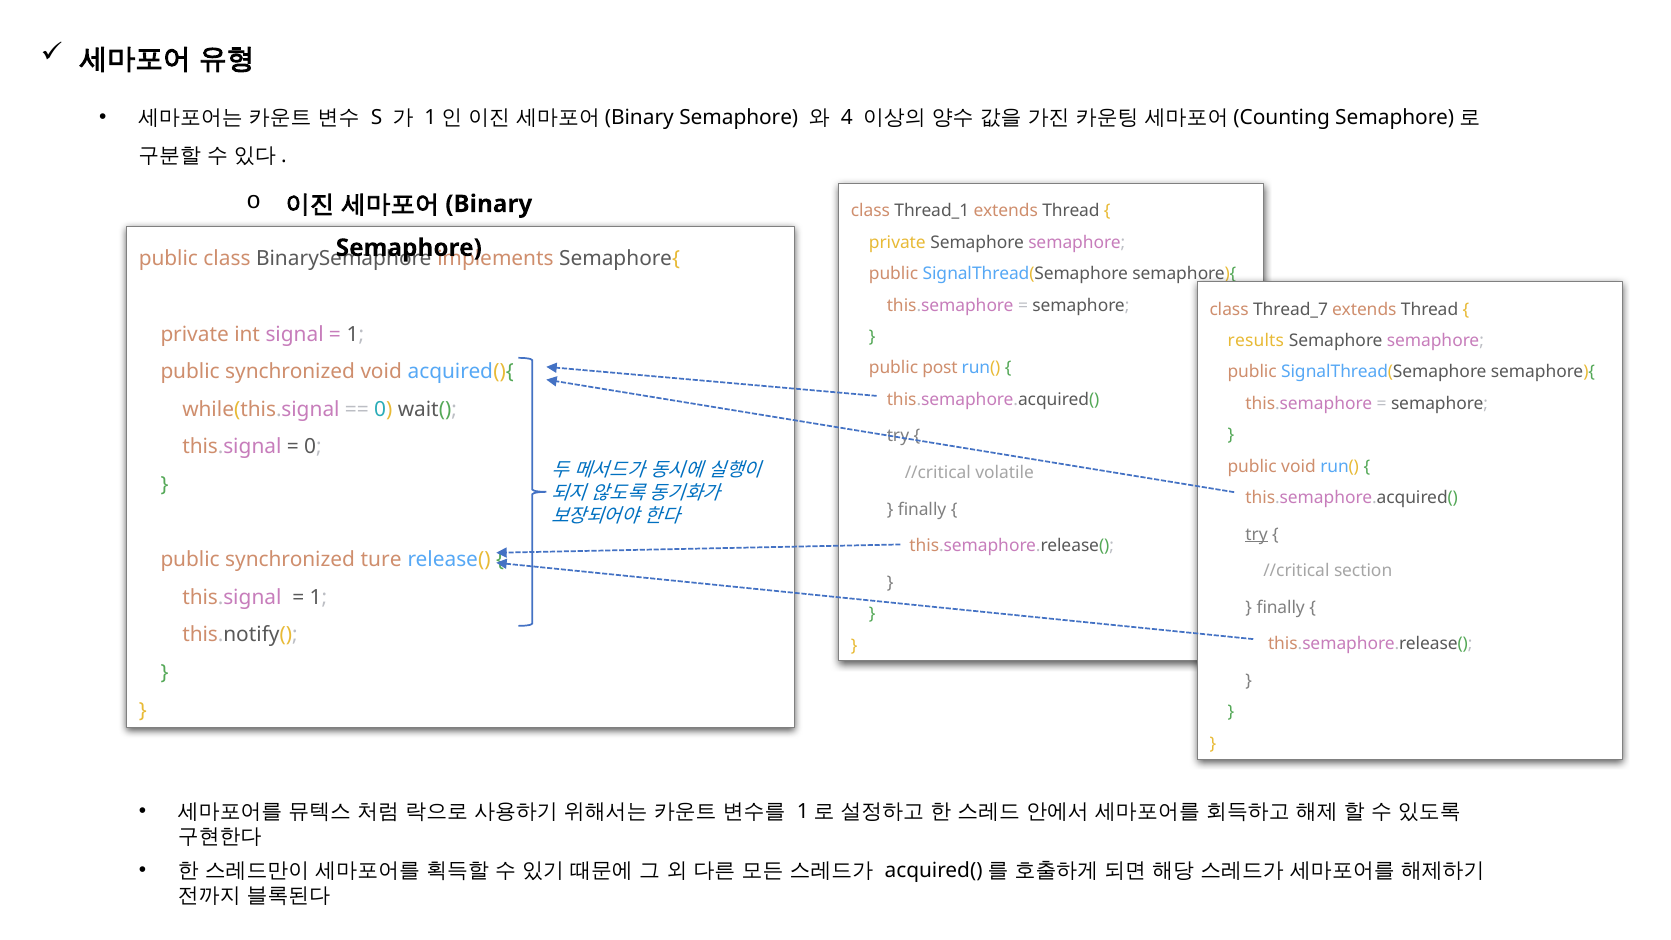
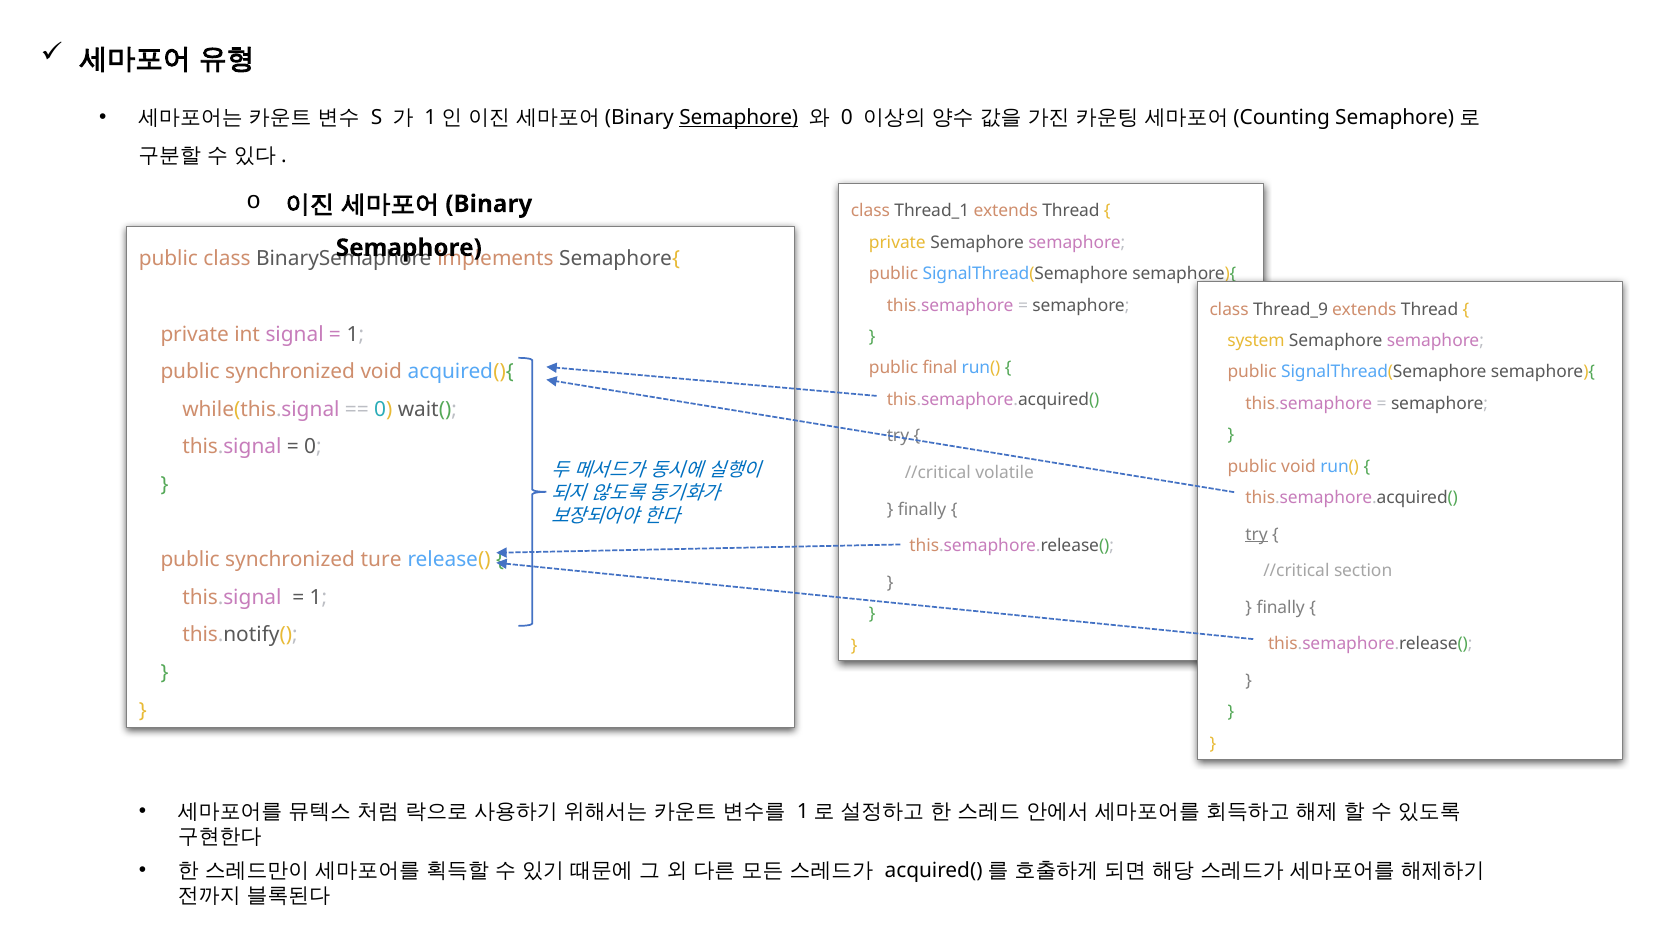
Semaphore underline: none -> present (739, 118)
4: 4 -> 0 (847, 118)
Thread_7: Thread_7 -> Thread_9 (1291, 309)
results: results -> system (1256, 341)
post: post -> final (940, 368)
